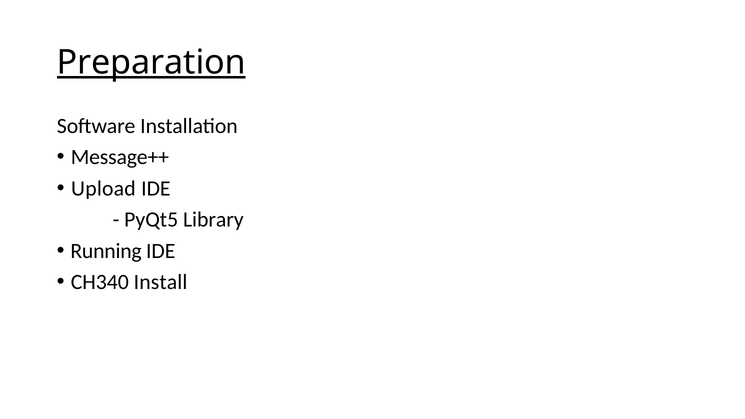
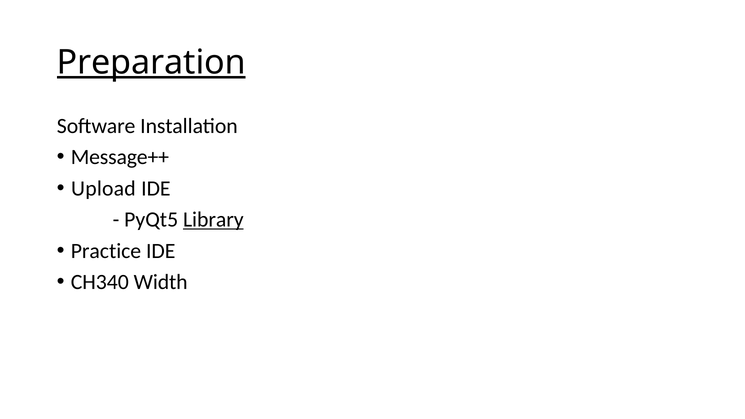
Library underline: none -> present (213, 220)
Running: Running -> Practice (106, 251)
Install: Install -> Width (161, 282)
